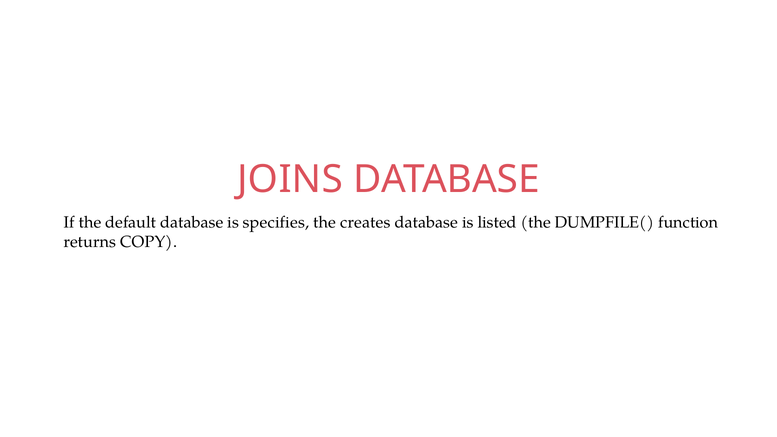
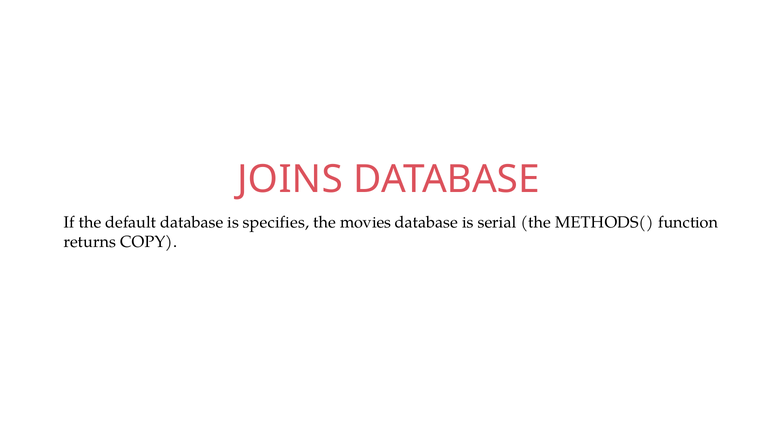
creates: creates -> movies (366, 223)
listed: listed -> serial (497, 223)
DUMPFILE(: DUMPFILE( -> METHODS( (604, 223)
